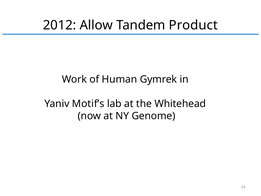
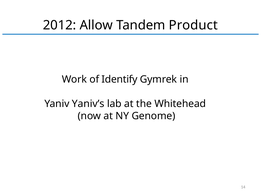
Human: Human -> Identify (120, 79)
Motif’s: Motif’s -> Yaniv’s (88, 104)
